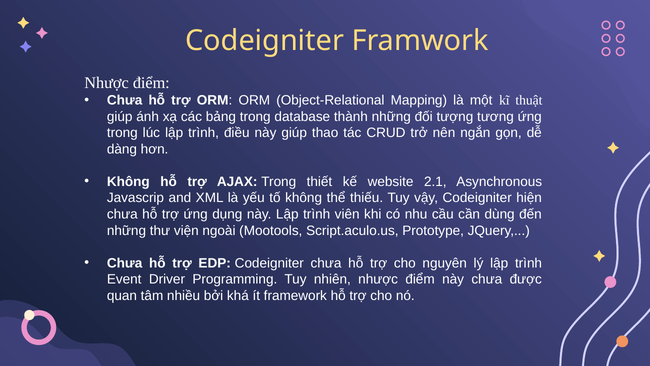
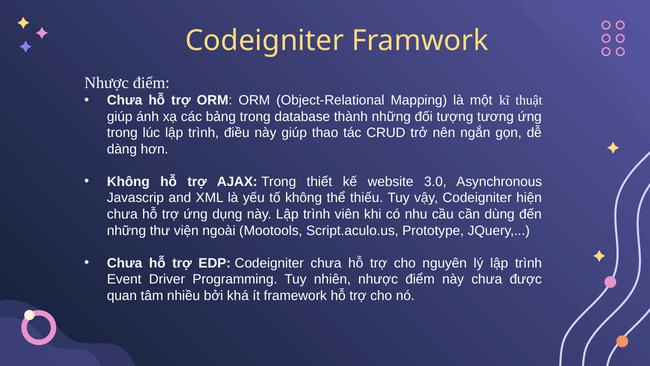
2.1: 2.1 -> 3.0 (435, 182)
